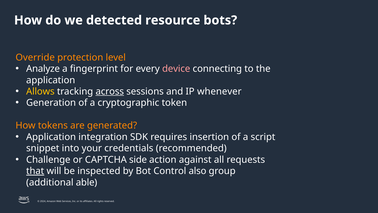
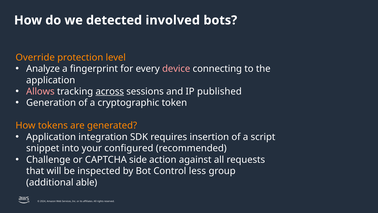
resource: resource -> involved (173, 20)
Allows colour: yellow -> pink (40, 91)
whenever: whenever -> published (219, 91)
credentials: credentials -> configured (129, 148)
that underline: present -> none (35, 171)
also: also -> less (197, 171)
